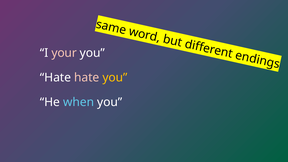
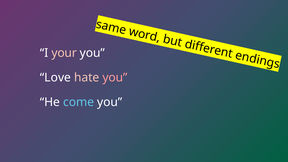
Hate: Hate -> Love (58, 77)
you colour: yellow -> pink (115, 77)
when: when -> come (79, 102)
